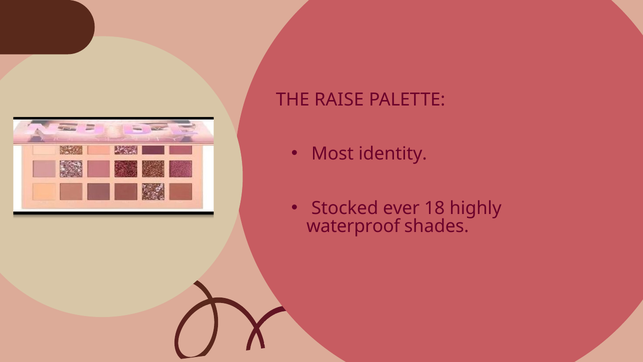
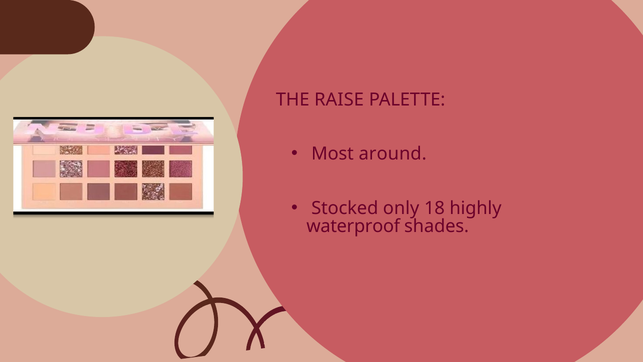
identity: identity -> around (393, 154)
ever: ever -> only (401, 208)
